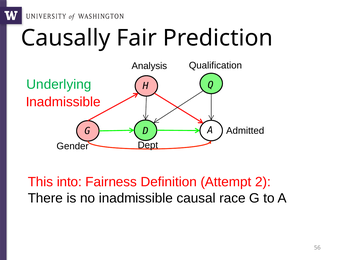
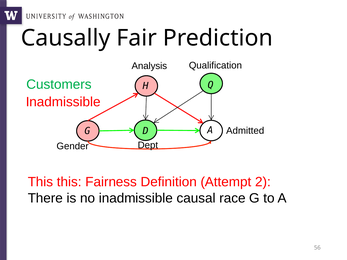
Underlying: Underlying -> Customers (59, 85)
This into: into -> this (69, 182)
